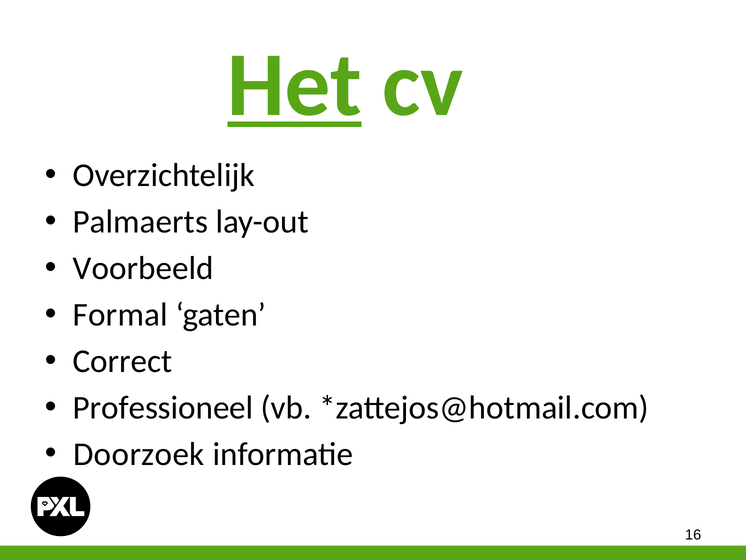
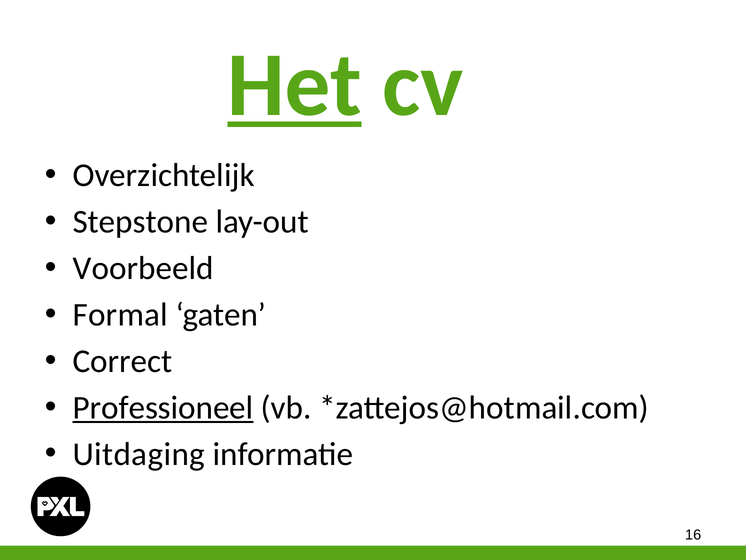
Palmaerts: Palmaerts -> Stepstone (140, 222)
Professioneel underline: none -> present (163, 407)
Doorzoek: Doorzoek -> Uitdaging (139, 454)
